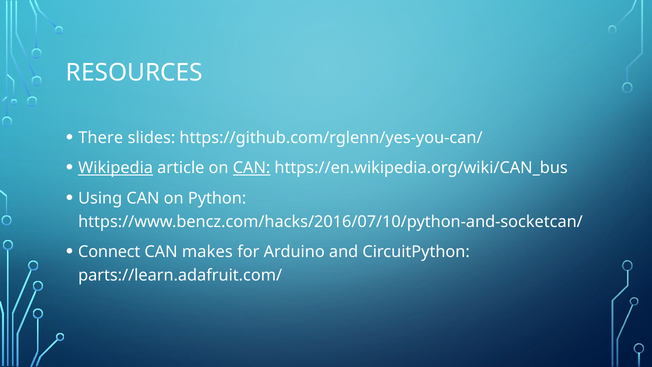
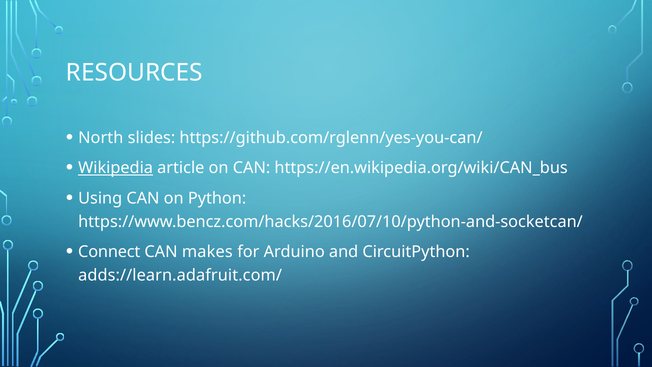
There: There -> North (101, 138)
CAN underline: present -> none (252, 168)
parts://learn.adafruit.com/: parts://learn.adafruit.com/ -> adds://learn.adafruit.com/ (180, 275)
